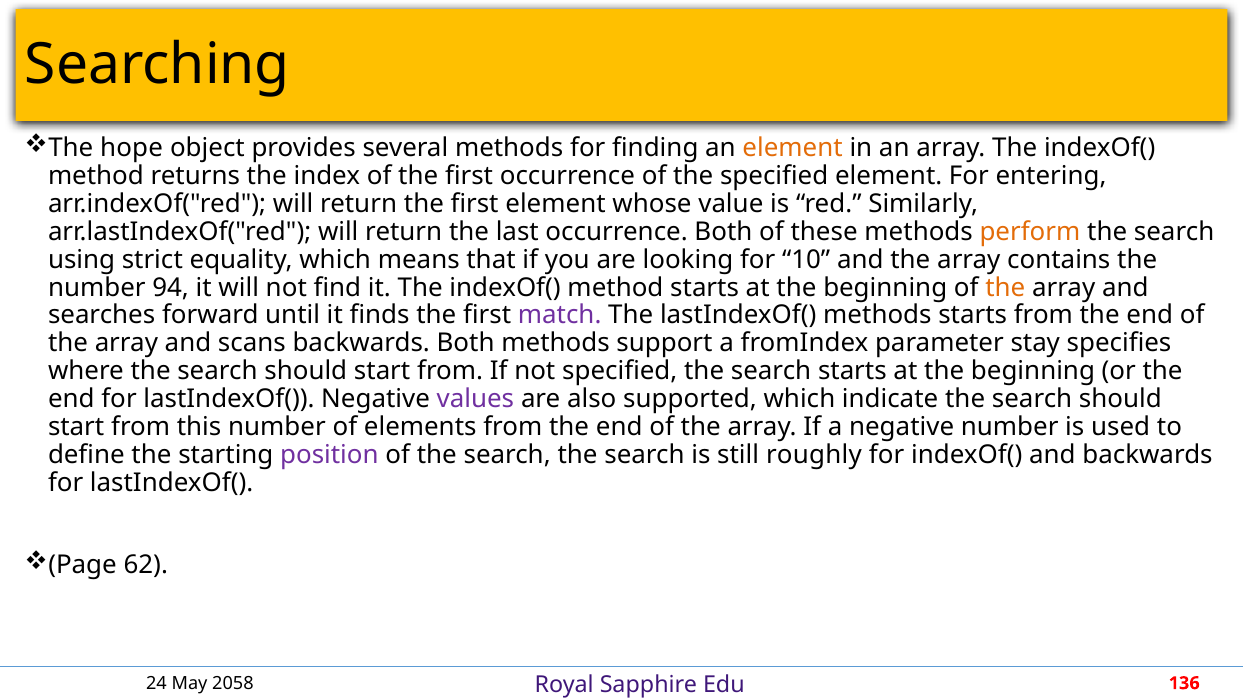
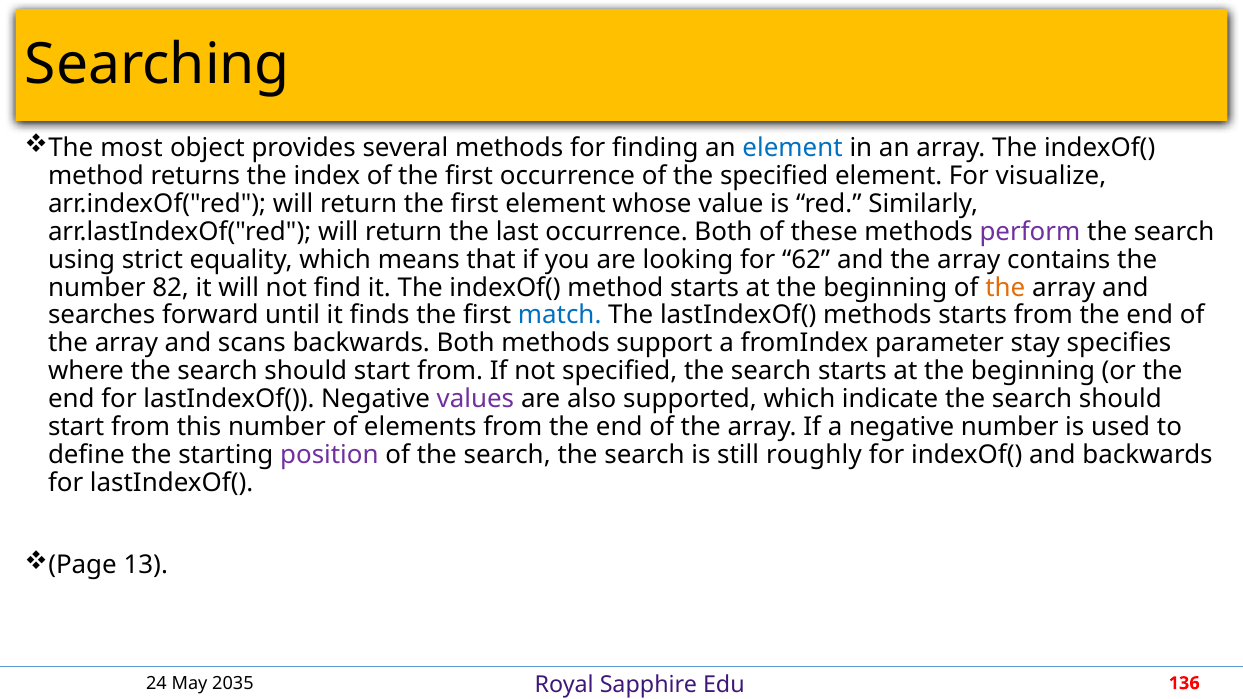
hope: hope -> most (131, 148)
element colour: orange -> blue (793, 148)
entering: entering -> visualize (1051, 176)
perform colour: orange -> purple (1030, 232)
10: 10 -> 62 (806, 260)
94: 94 -> 82 (171, 288)
match colour: purple -> blue (560, 316)
62: 62 -> 13 (146, 565)
2058: 2058 -> 2035 (233, 683)
